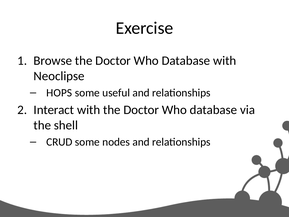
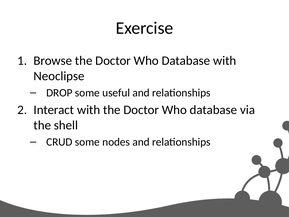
HOPS: HOPS -> DROP (59, 93)
